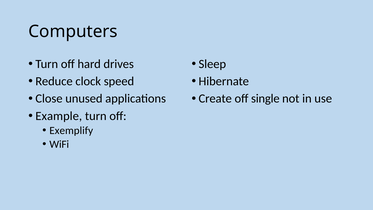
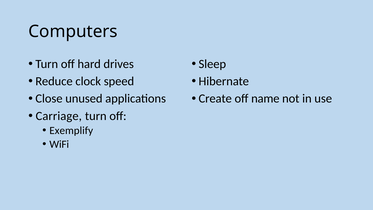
single: single -> name (265, 99)
Example: Example -> Carriage (59, 116)
